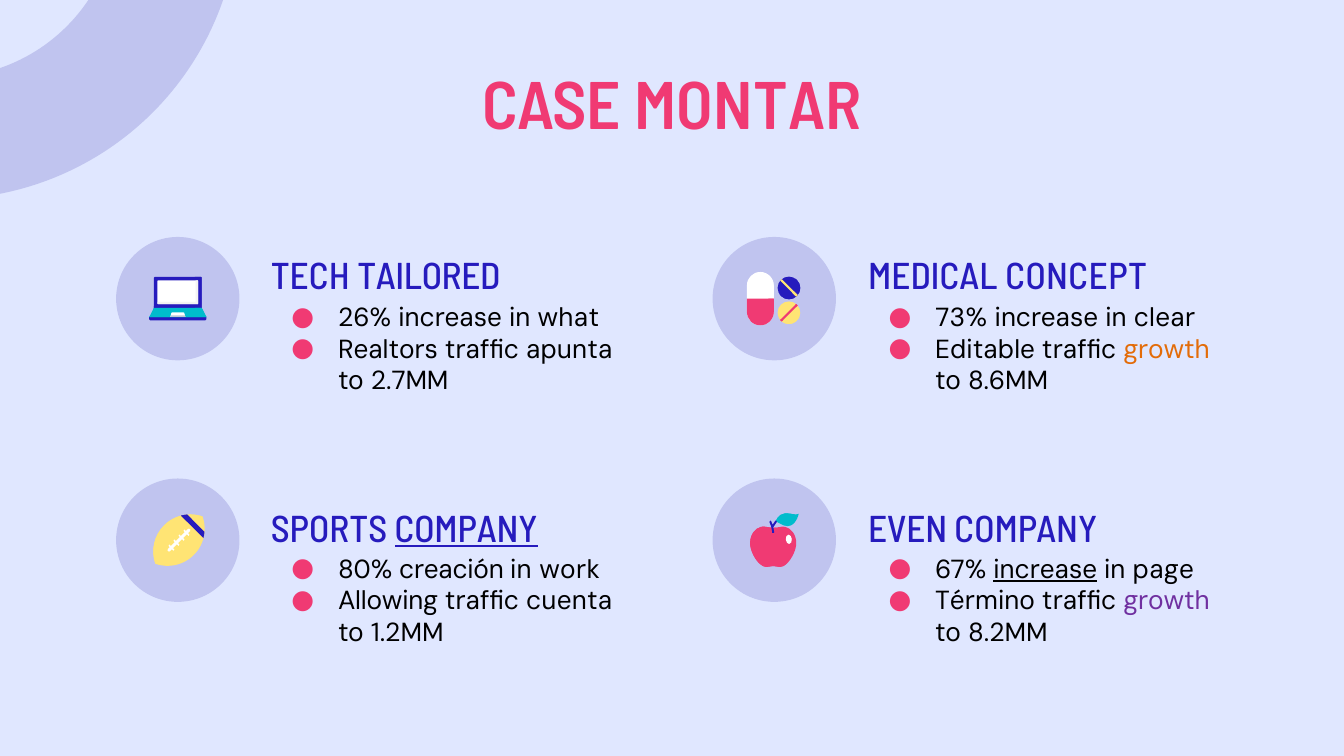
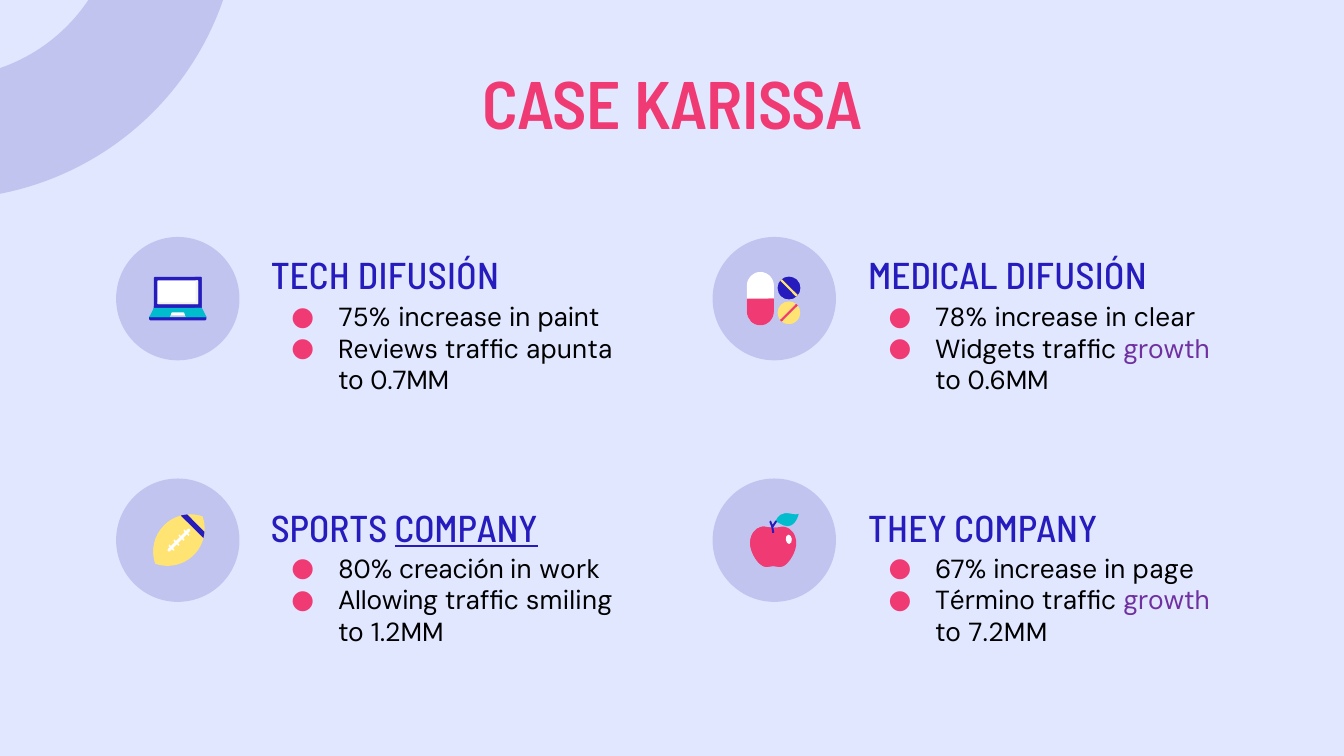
MONTAR: MONTAR -> KARISSA (749, 107)
TECH TAILORED: TAILORED -> DIFUSIÓN (428, 277)
MEDICAL CONCEPT: CONCEPT -> DIFUSIÓN (1076, 277)
26%: 26% -> 75% (364, 318)
what: what -> paint (569, 318)
73%: 73% -> 78% (961, 318)
Realtors: Realtors -> Reviews (388, 349)
Editable: Editable -> Widgets (985, 349)
growth colour: orange -> purple (1167, 349)
2.7MM: 2.7MM -> 0.7MM (410, 381)
8.6MM: 8.6MM -> 0.6MM (1008, 381)
EVEN: EVEN -> THEY (907, 530)
increase underline: present -> none (1045, 570)
cuenta: cuenta -> smiling (569, 601)
8.2MM: 8.2MM -> 7.2MM (1008, 633)
